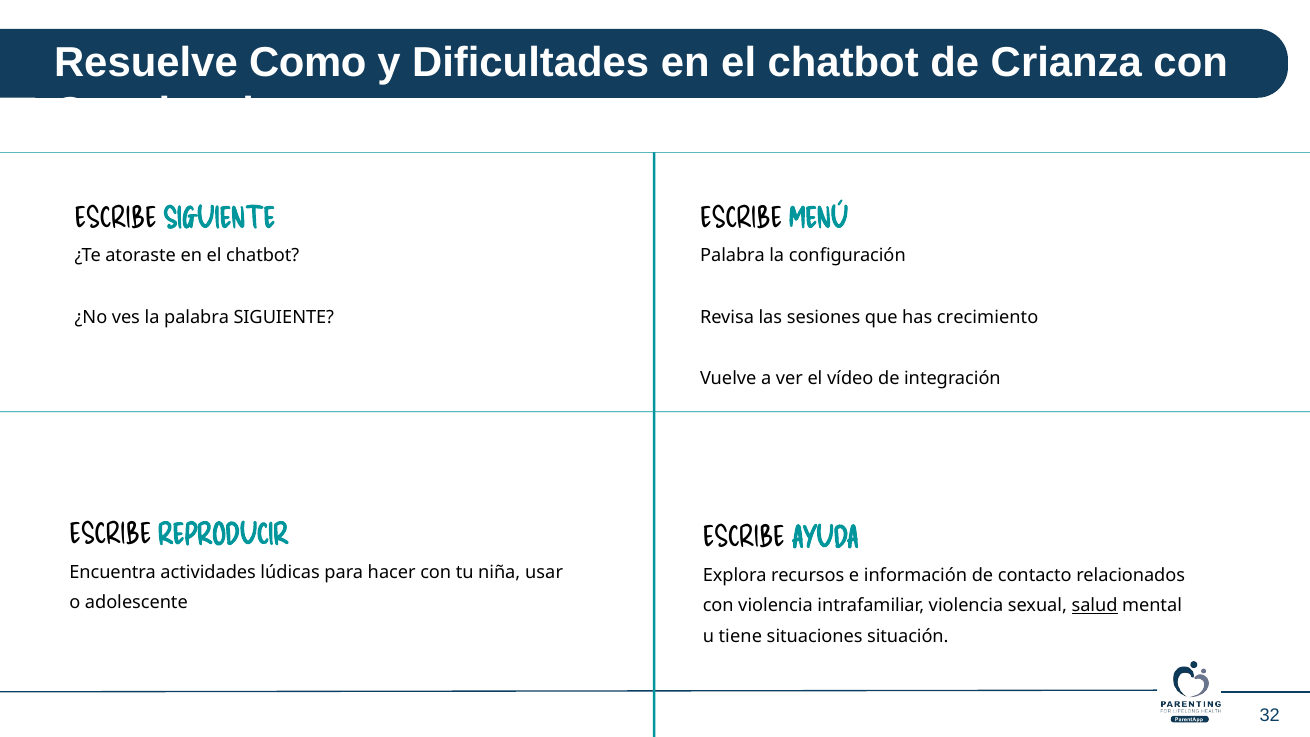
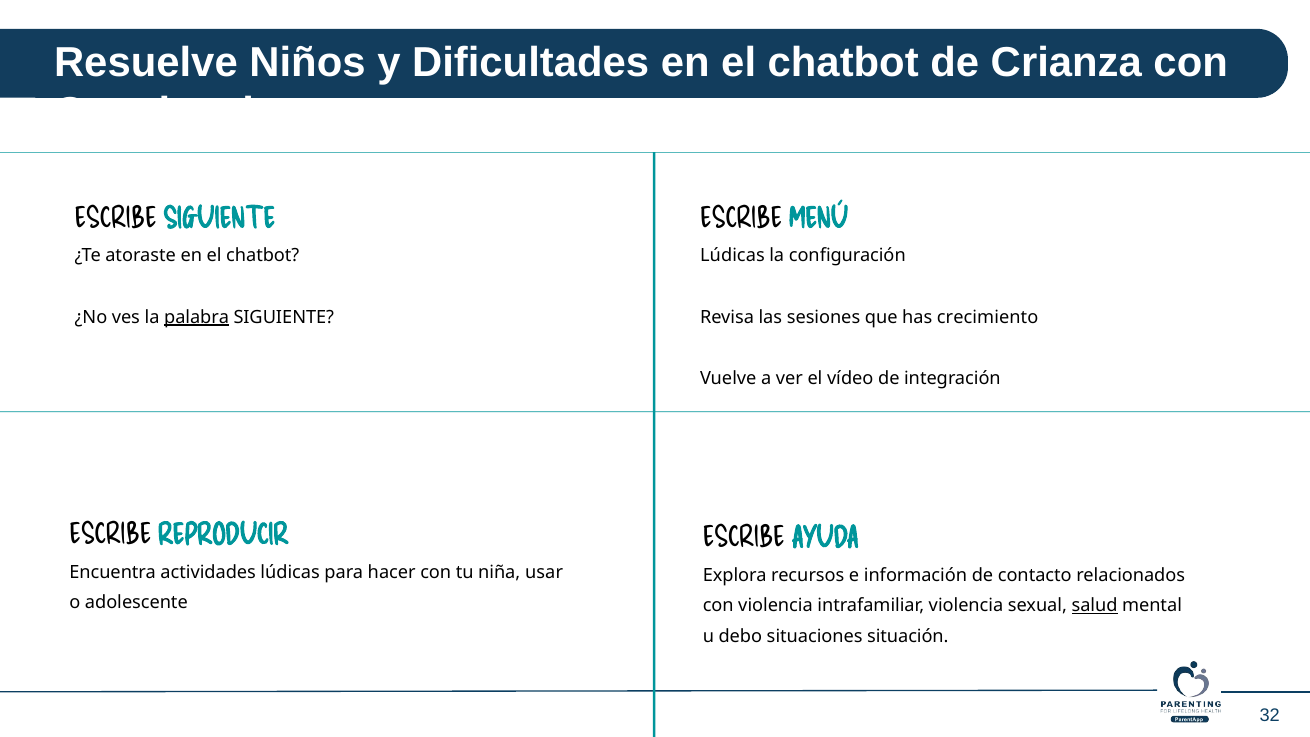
Como: Como -> Niños (307, 63)
Palabra: Palabra -> Lúdicas (732, 256)
palabra underline: none -> present (197, 317)
tiene: tiene -> debo (740, 636)
